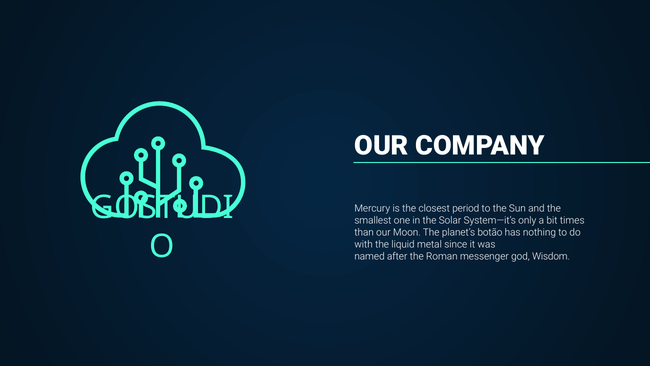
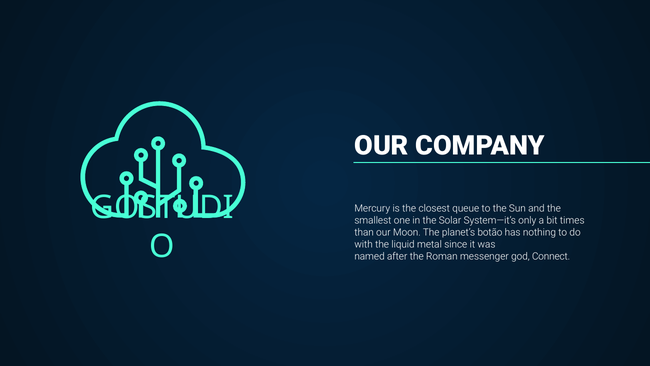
period: period -> queue (466, 208)
Wisdom: Wisdom -> Connect (551, 256)
